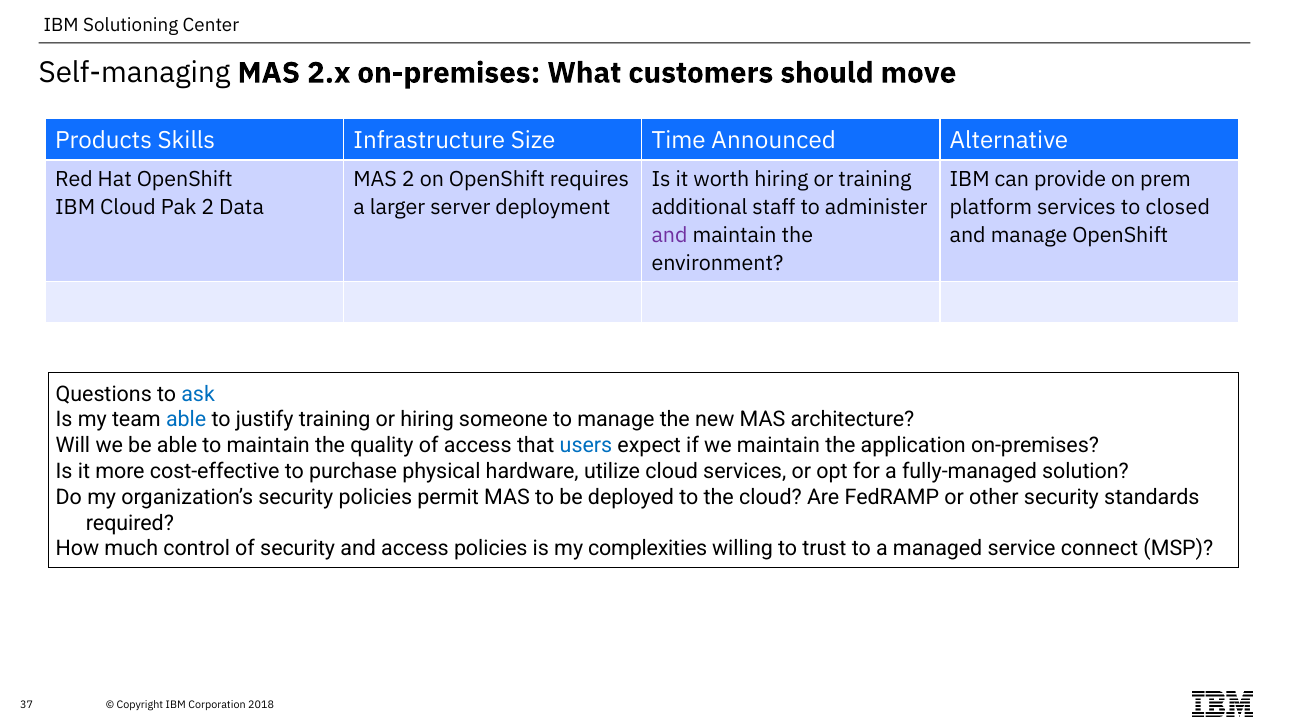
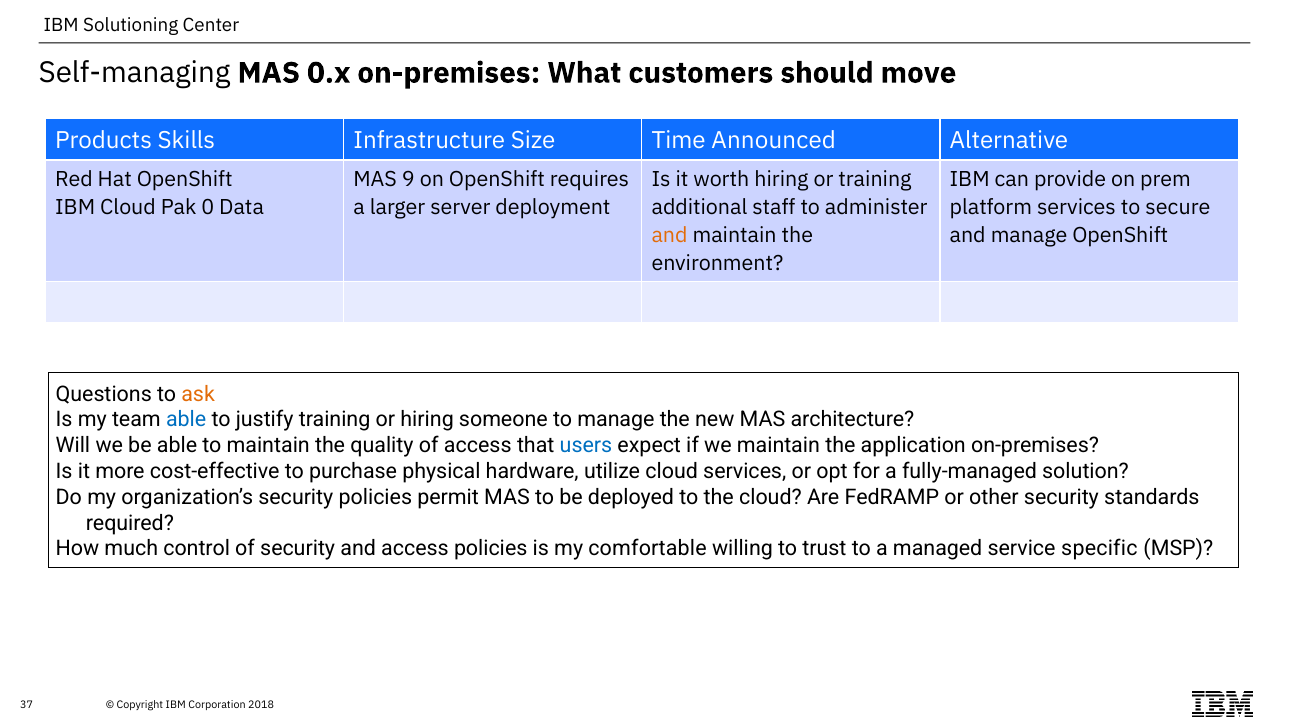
2.x: 2.x -> 0.x (329, 73)
MAS 2: 2 -> 9 (408, 180)
Pak 2: 2 -> 0 (208, 208)
closed: closed -> secure (1178, 208)
and colour: purple -> orange (670, 236)
ask colour: blue -> orange (198, 394)
complexities: complexities -> comfortable (648, 549)
connect: connect -> specific (1099, 549)
